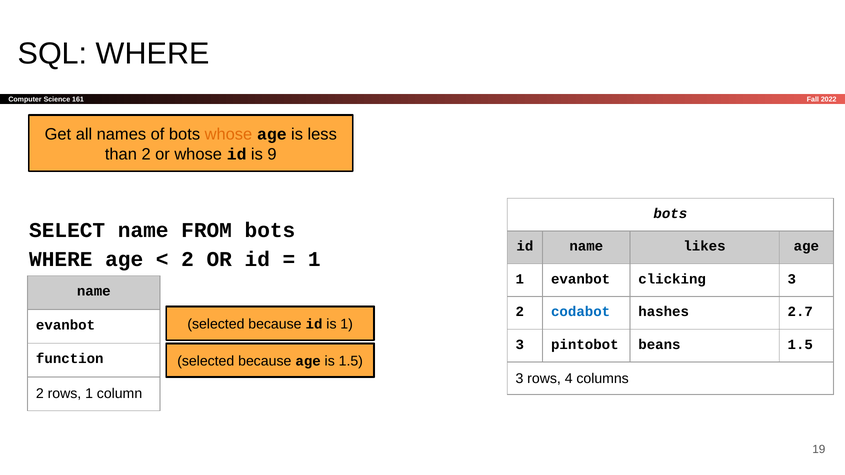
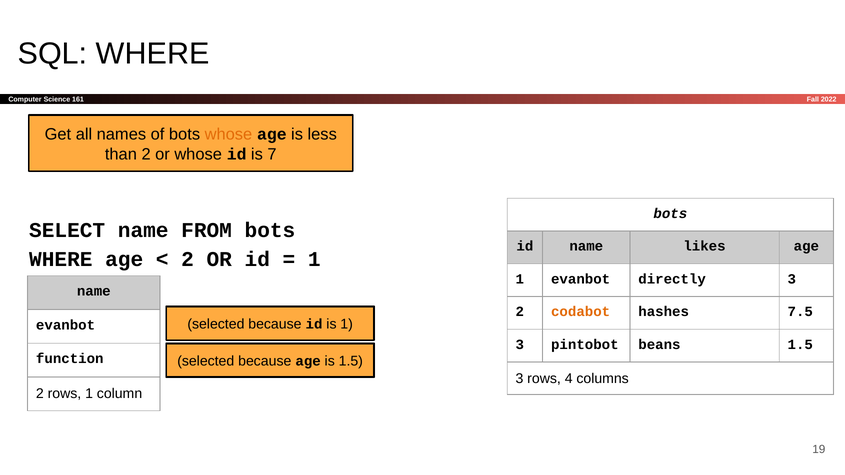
9: 9 -> 7 (272, 154)
clicking: clicking -> directly (672, 279)
codabot colour: blue -> orange (581, 312)
2.7: 2.7 -> 7.5 (800, 312)
